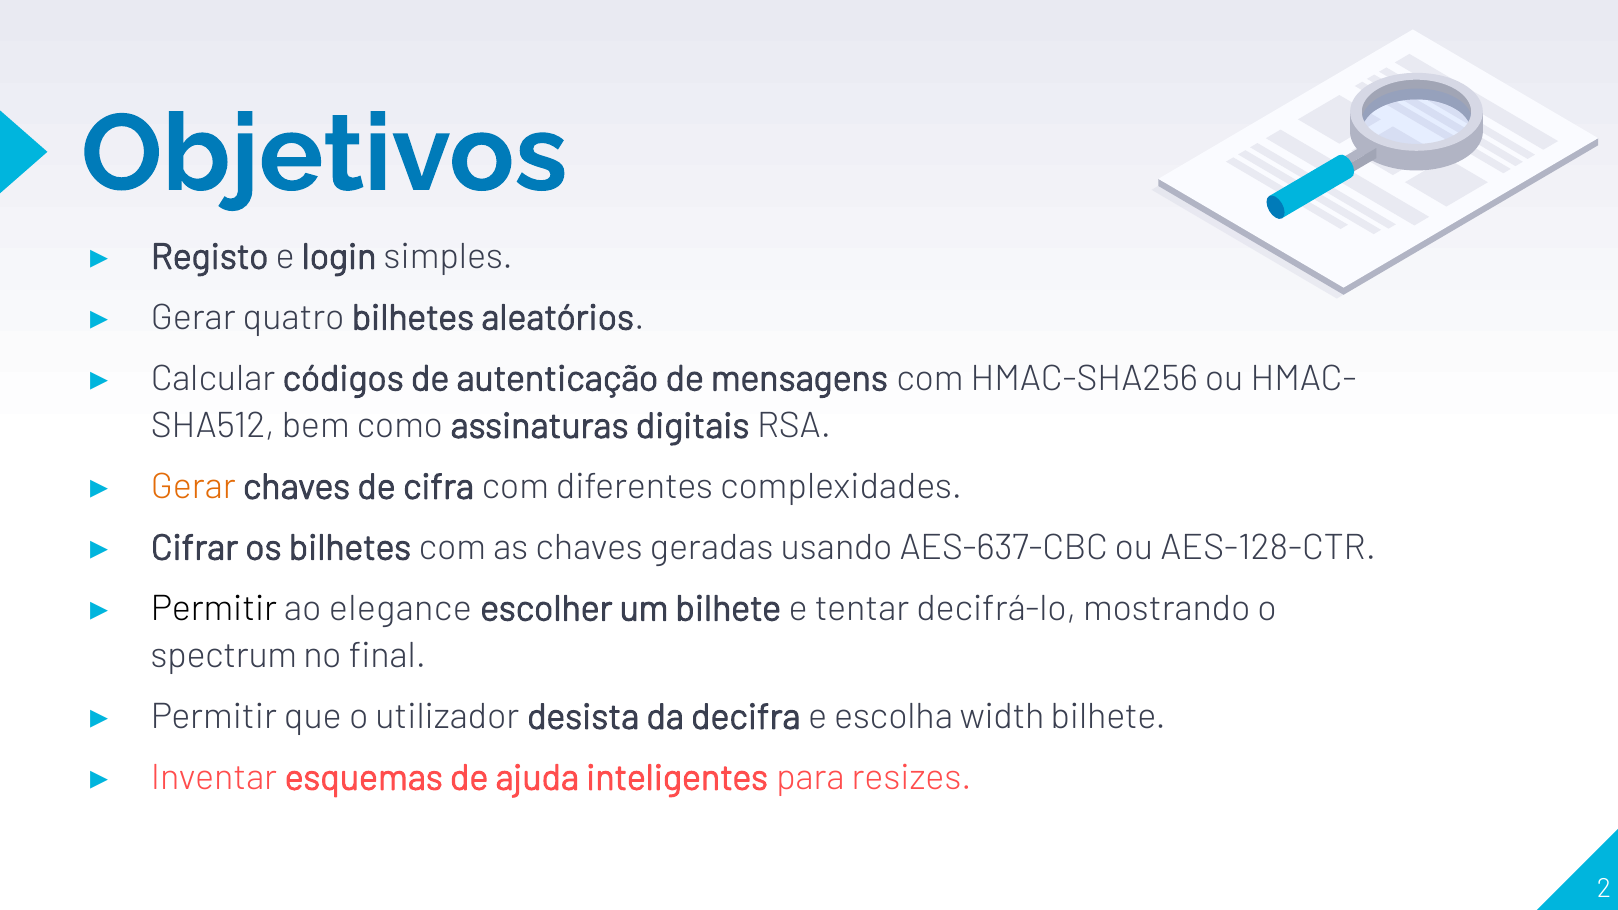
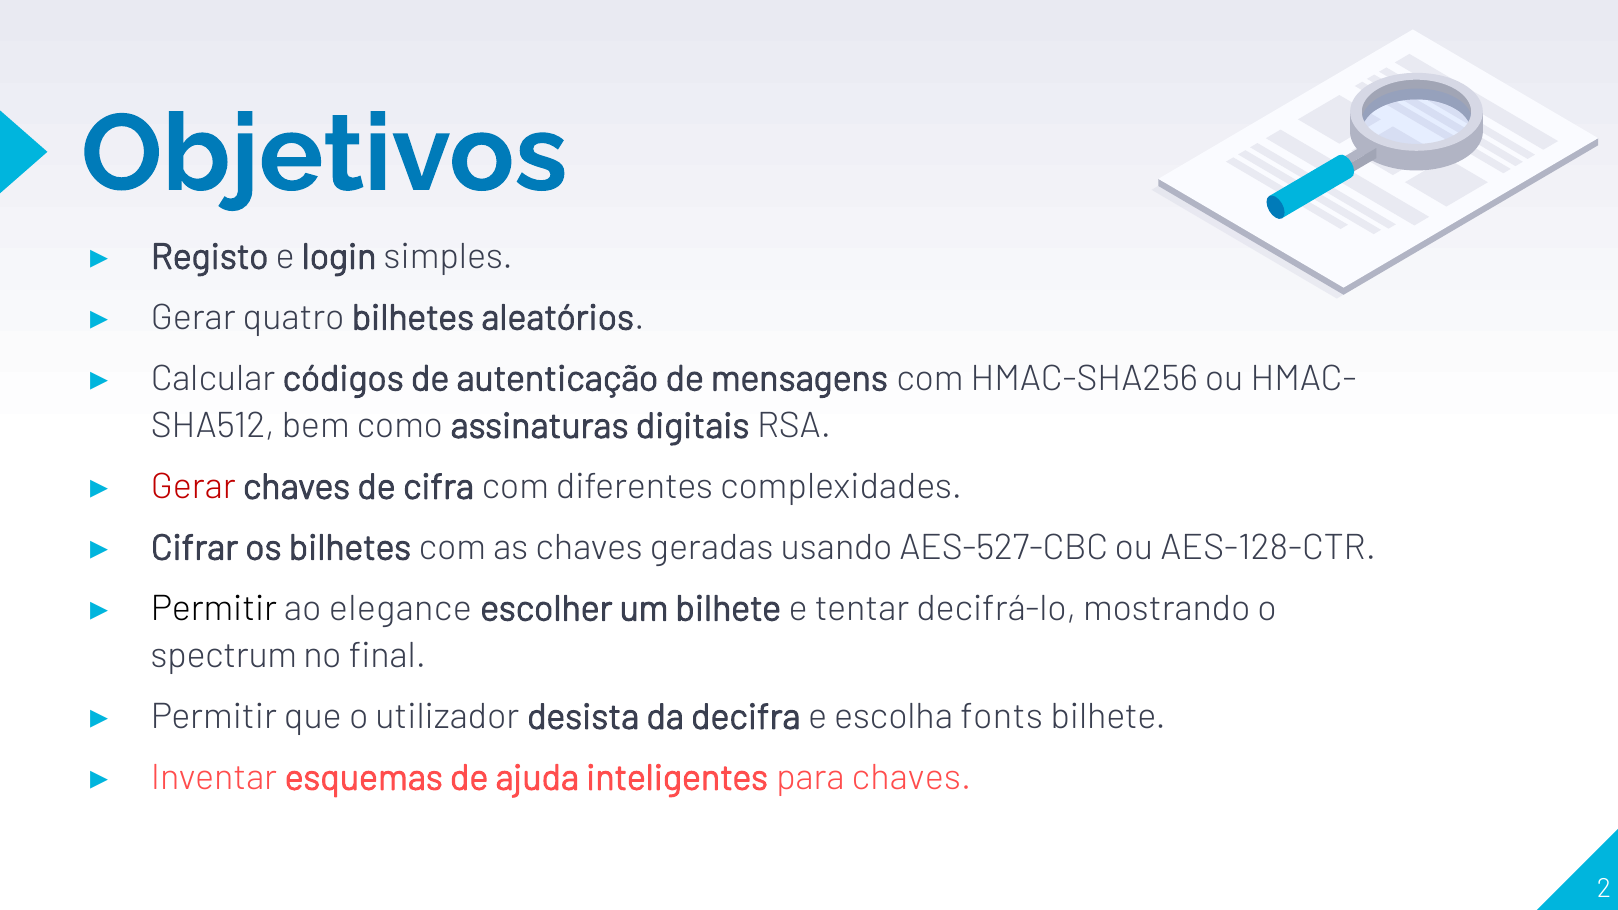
Gerar colour: orange -> red (193, 487)
AES-637-CBC: AES-637-CBC -> AES-527-CBC (1004, 548)
width: width -> fonts (1002, 717)
para resizes: resizes -> chaves (911, 778)
